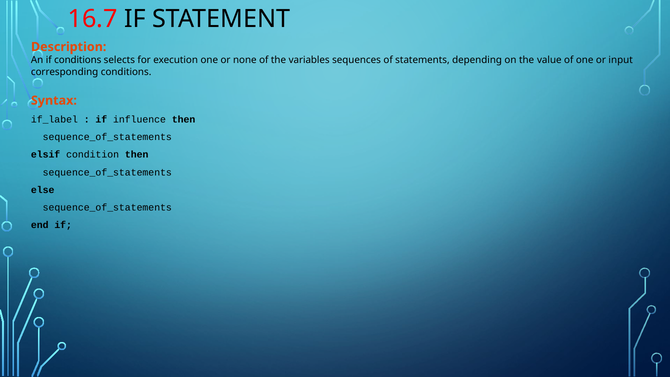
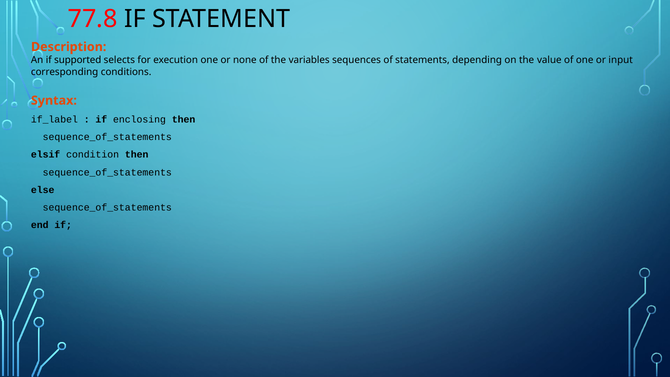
16.7: 16.7 -> 77.8 (93, 19)
if conditions: conditions -> supported (78, 60)
influence: influence -> enclosing (139, 120)
